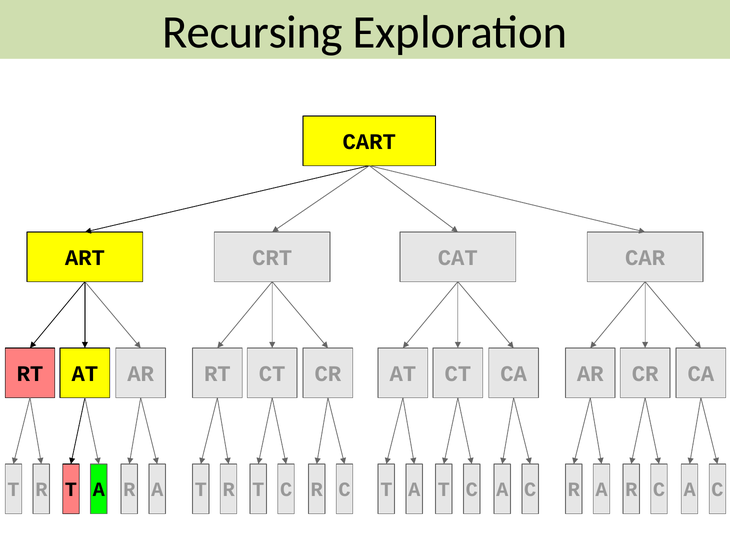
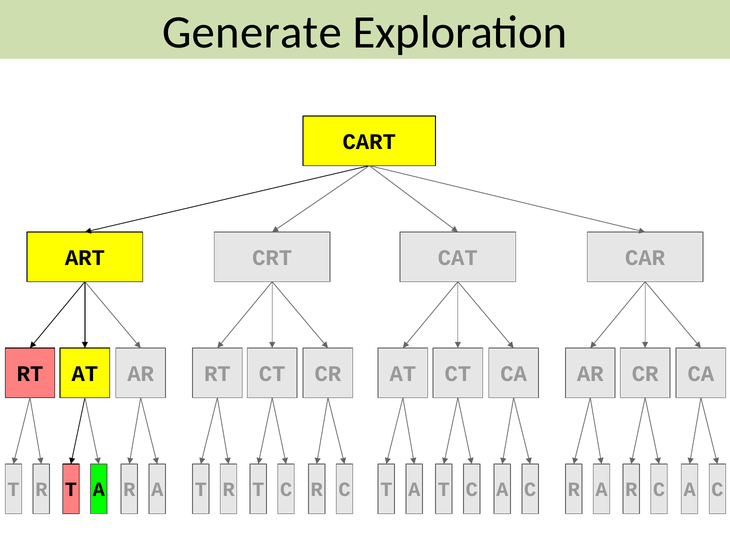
Recursing: Recursing -> Generate (252, 32)
